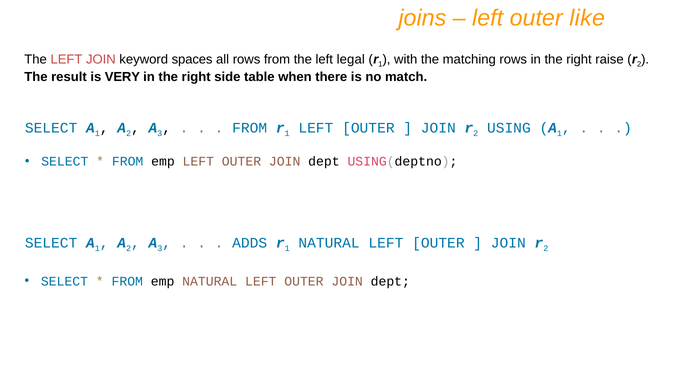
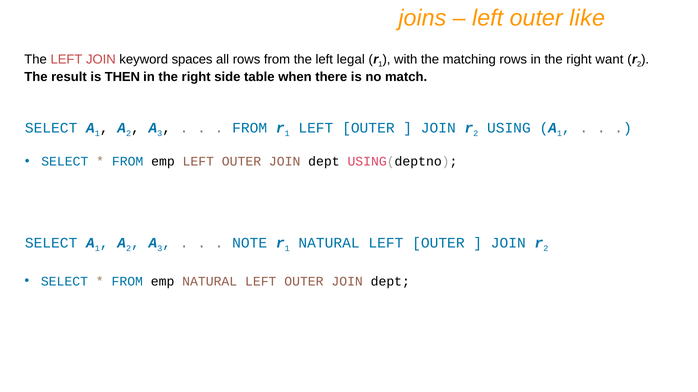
raise: raise -> want (609, 59)
VERY: VERY -> THEN (122, 77)
ADDS: ADDS -> NOTE (250, 243)
